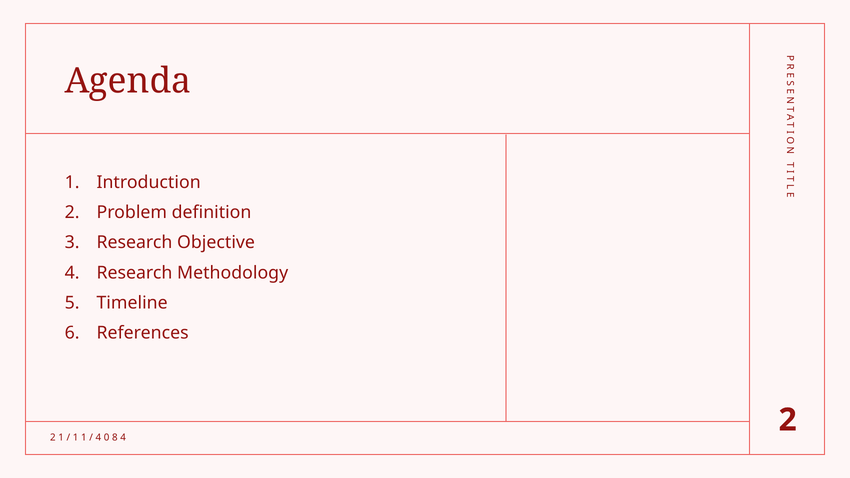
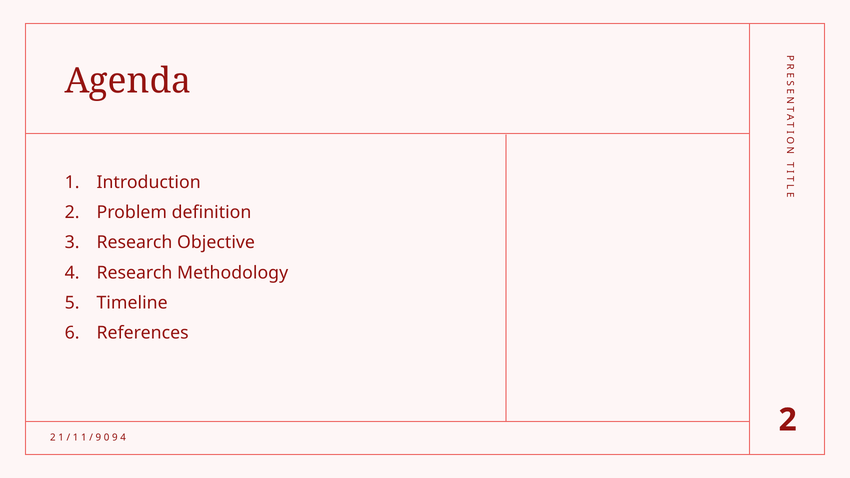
4: 4 -> 9 (98, 438)
8: 8 -> 9 (115, 438)
